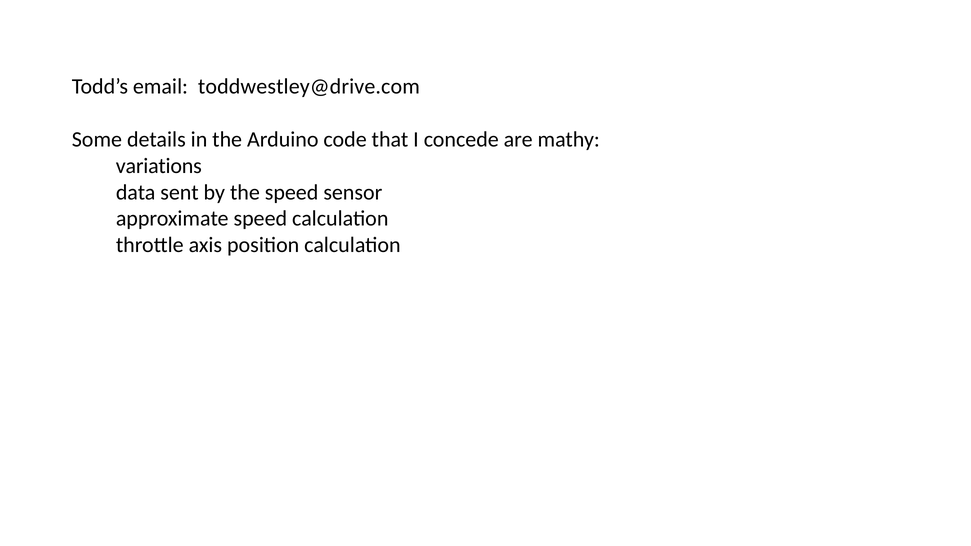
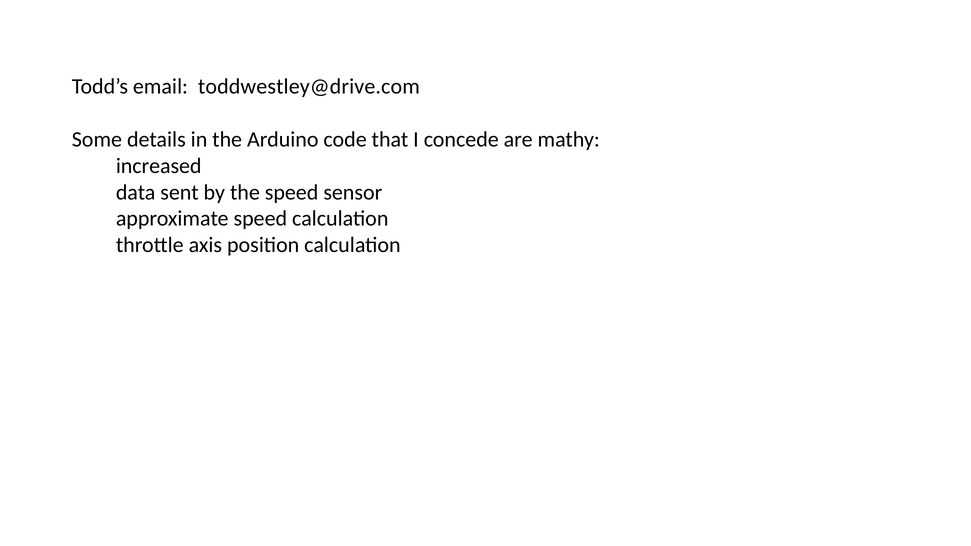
variations: variations -> increased (159, 166)
